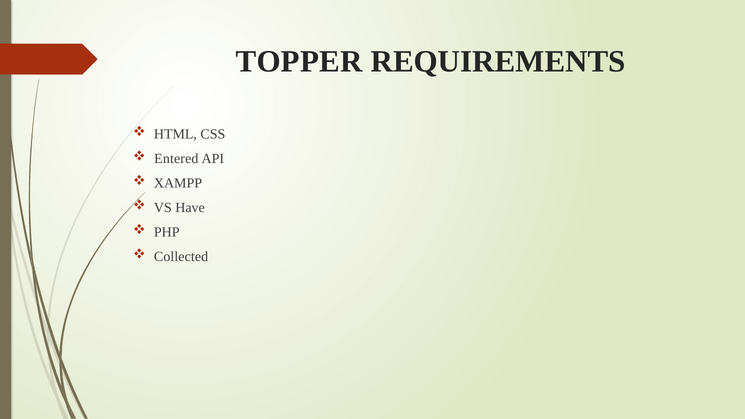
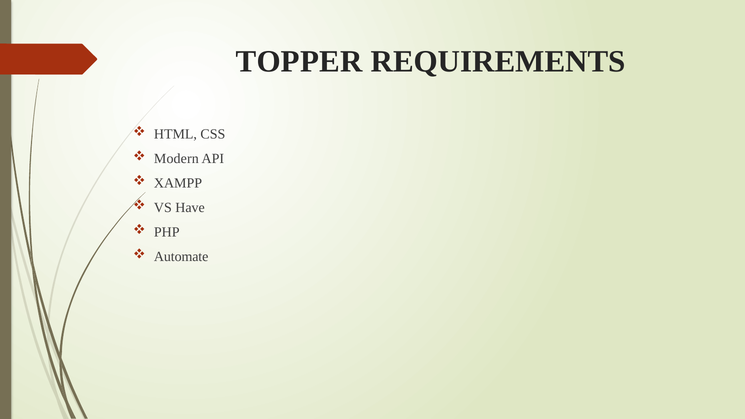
Entered: Entered -> Modern (176, 159)
Collected: Collected -> Automate (181, 257)
